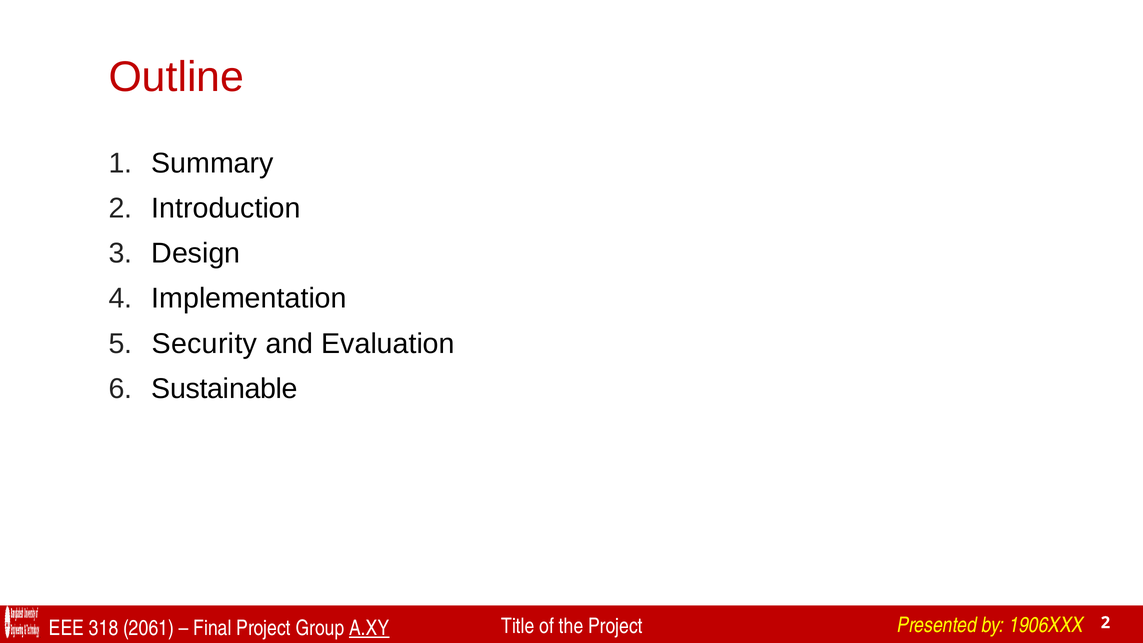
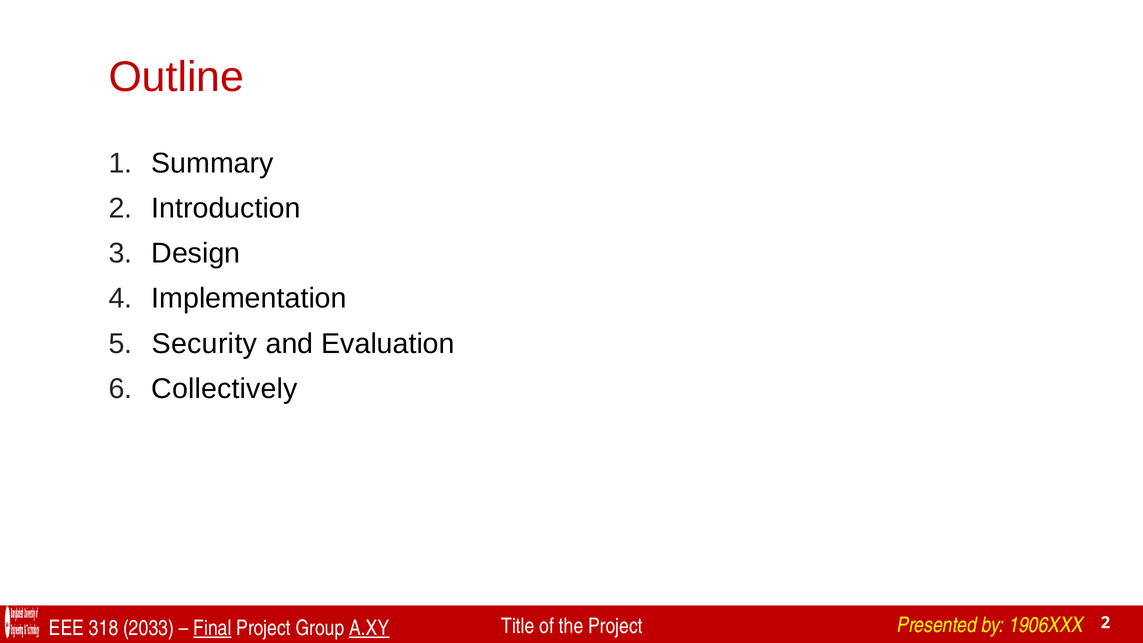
Sustainable: Sustainable -> Collectively (224, 389)
2061: 2061 -> 2033 (149, 628)
Final underline: none -> present (213, 628)
